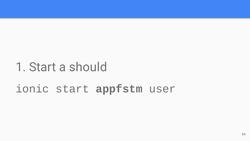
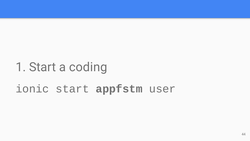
should: should -> coding (88, 67)
